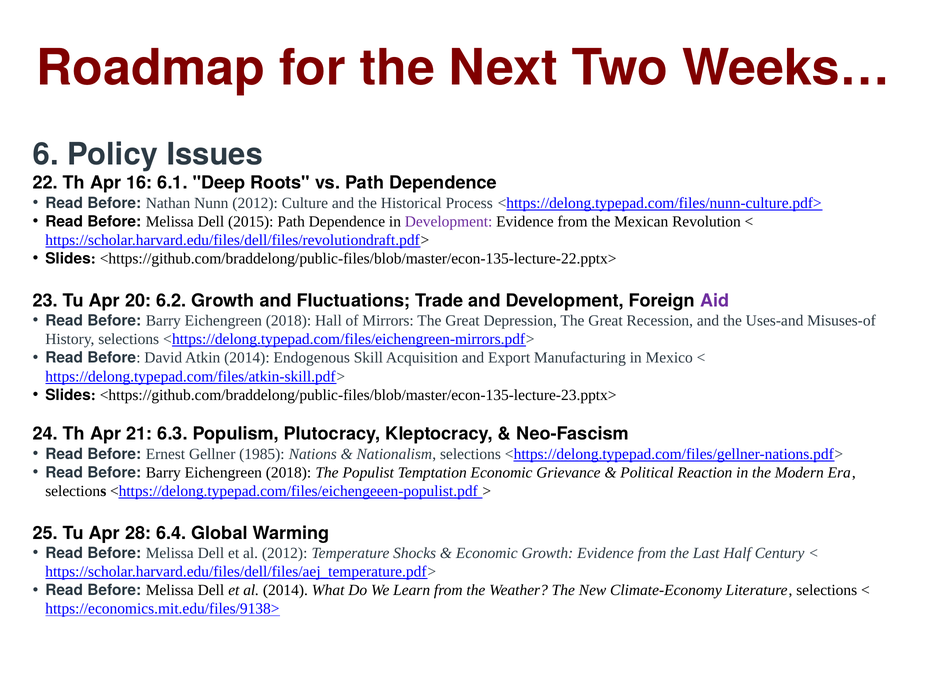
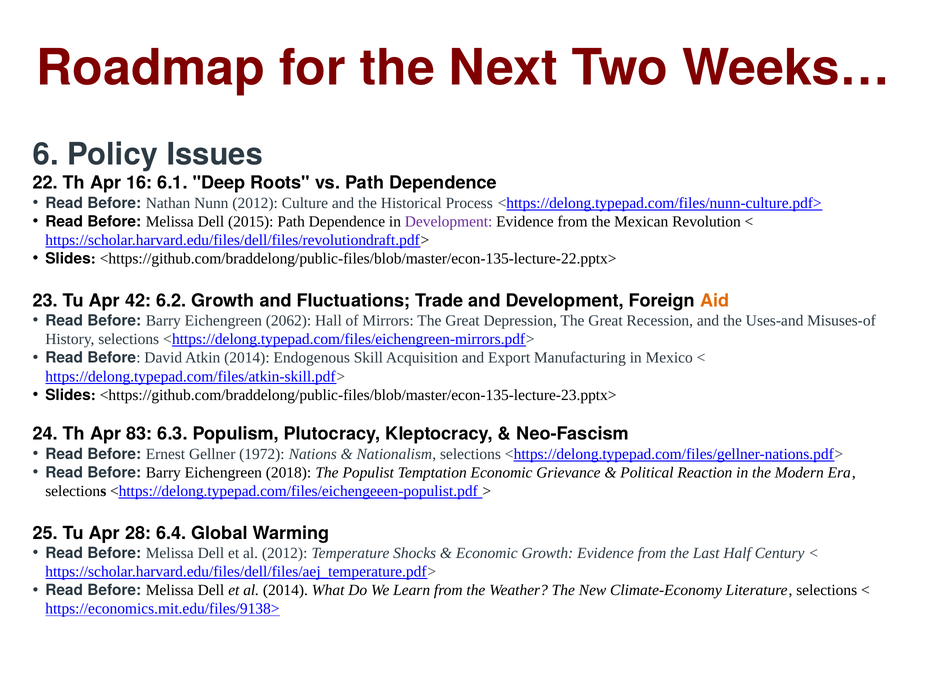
20: 20 -> 42 (138, 301)
Aid colour: purple -> orange (715, 301)
2018: 2018 -> 2062 (289, 321)
21: 21 -> 83 (139, 434)
1985: 1985 -> 1972 (262, 454)
